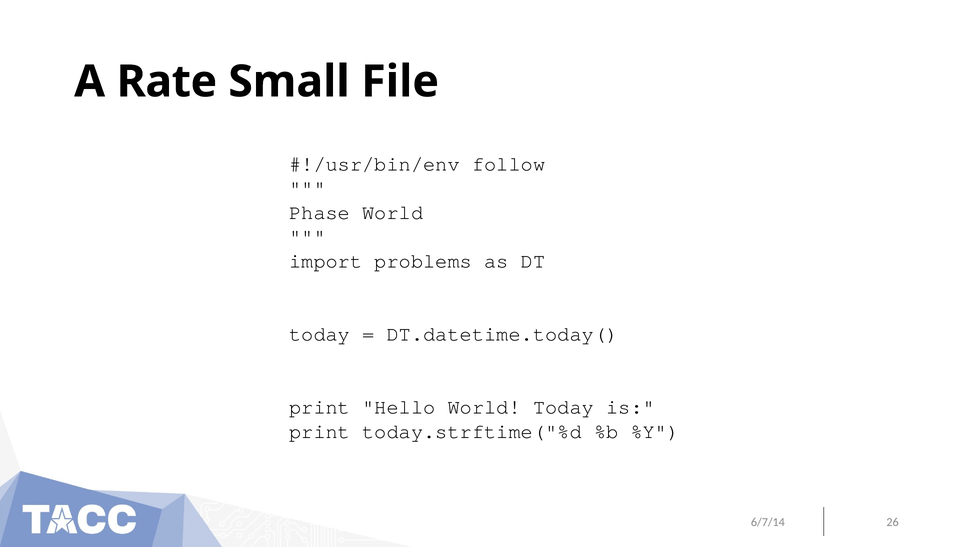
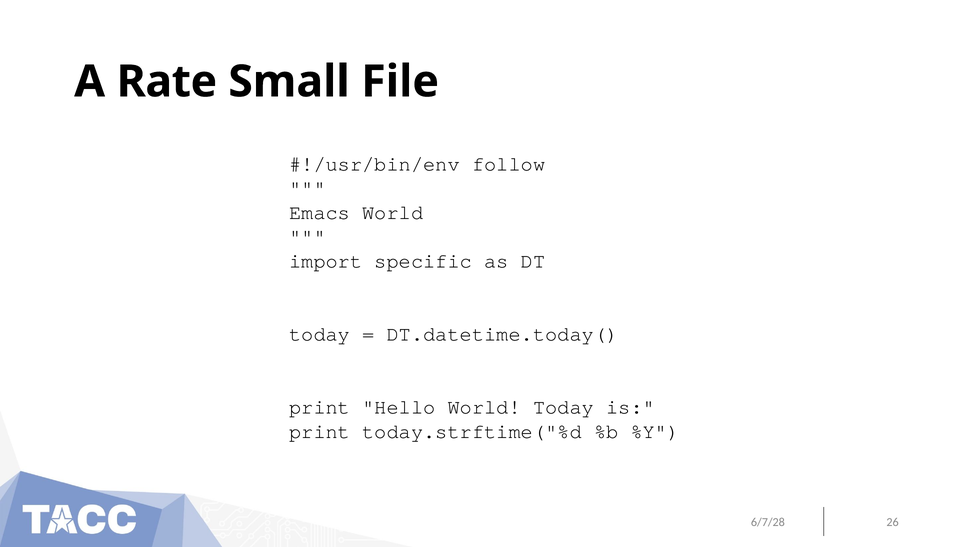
Phase: Phase -> Emacs (320, 213)
problems: problems -> specific (423, 261)
6/7/14: 6/7/14 -> 6/7/28 (768, 523)
